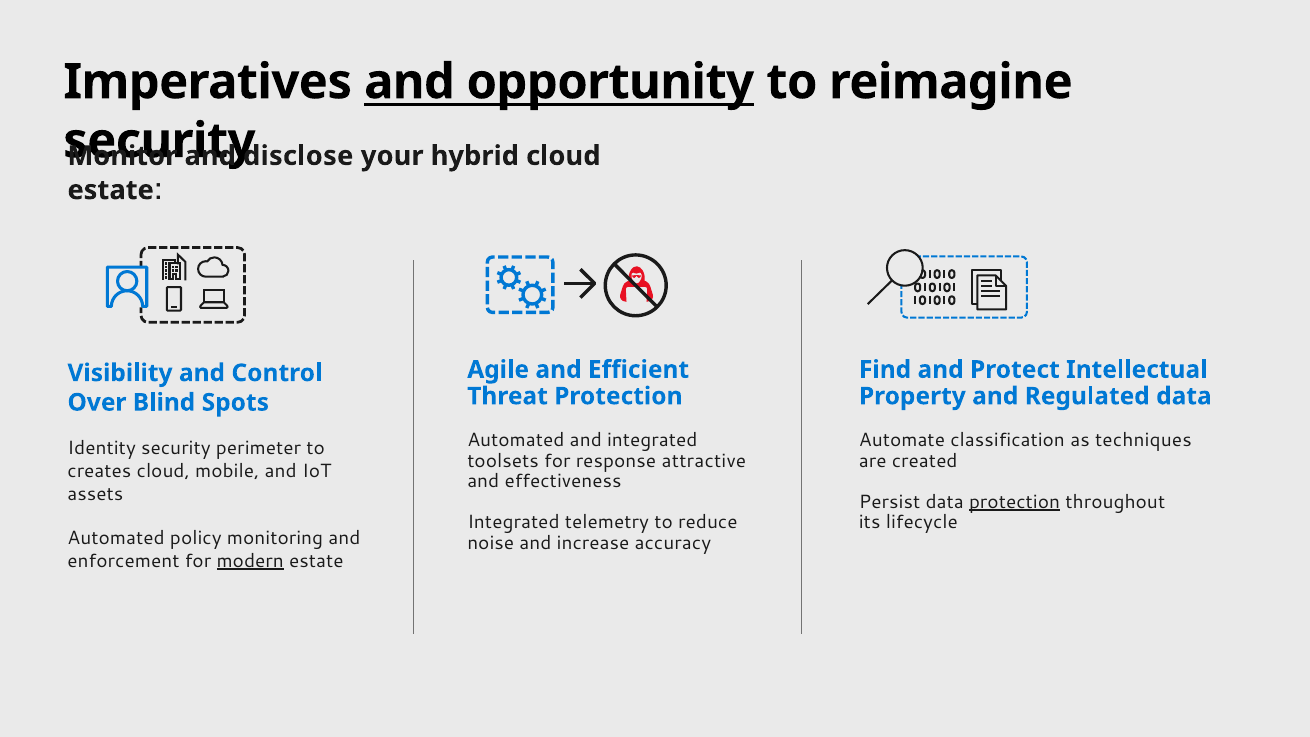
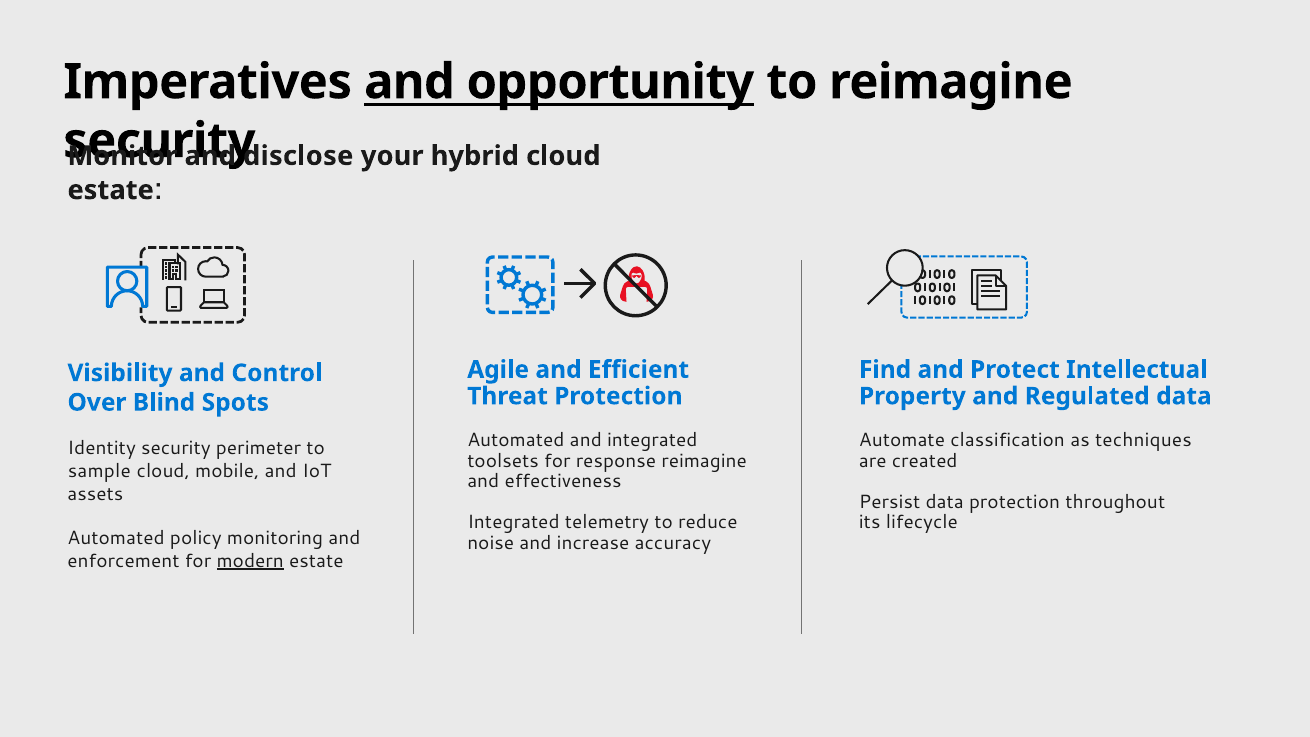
response attractive: attractive -> reimagine (704, 461)
creates: creates -> sample (99, 472)
protection underline: present -> none (1015, 502)
